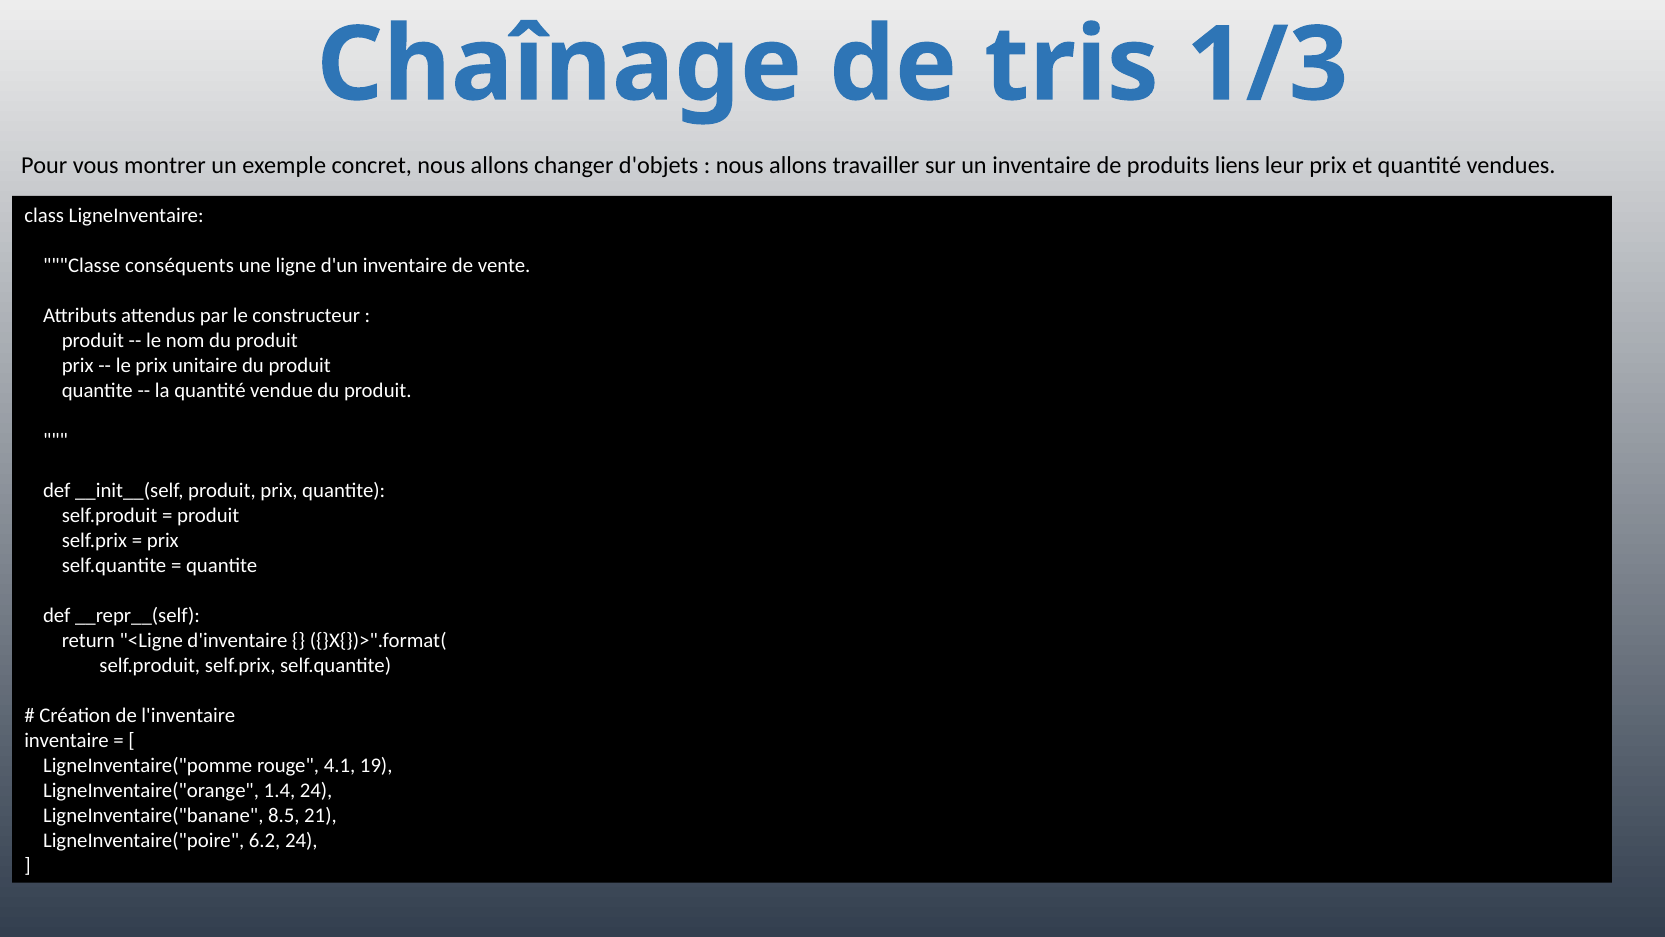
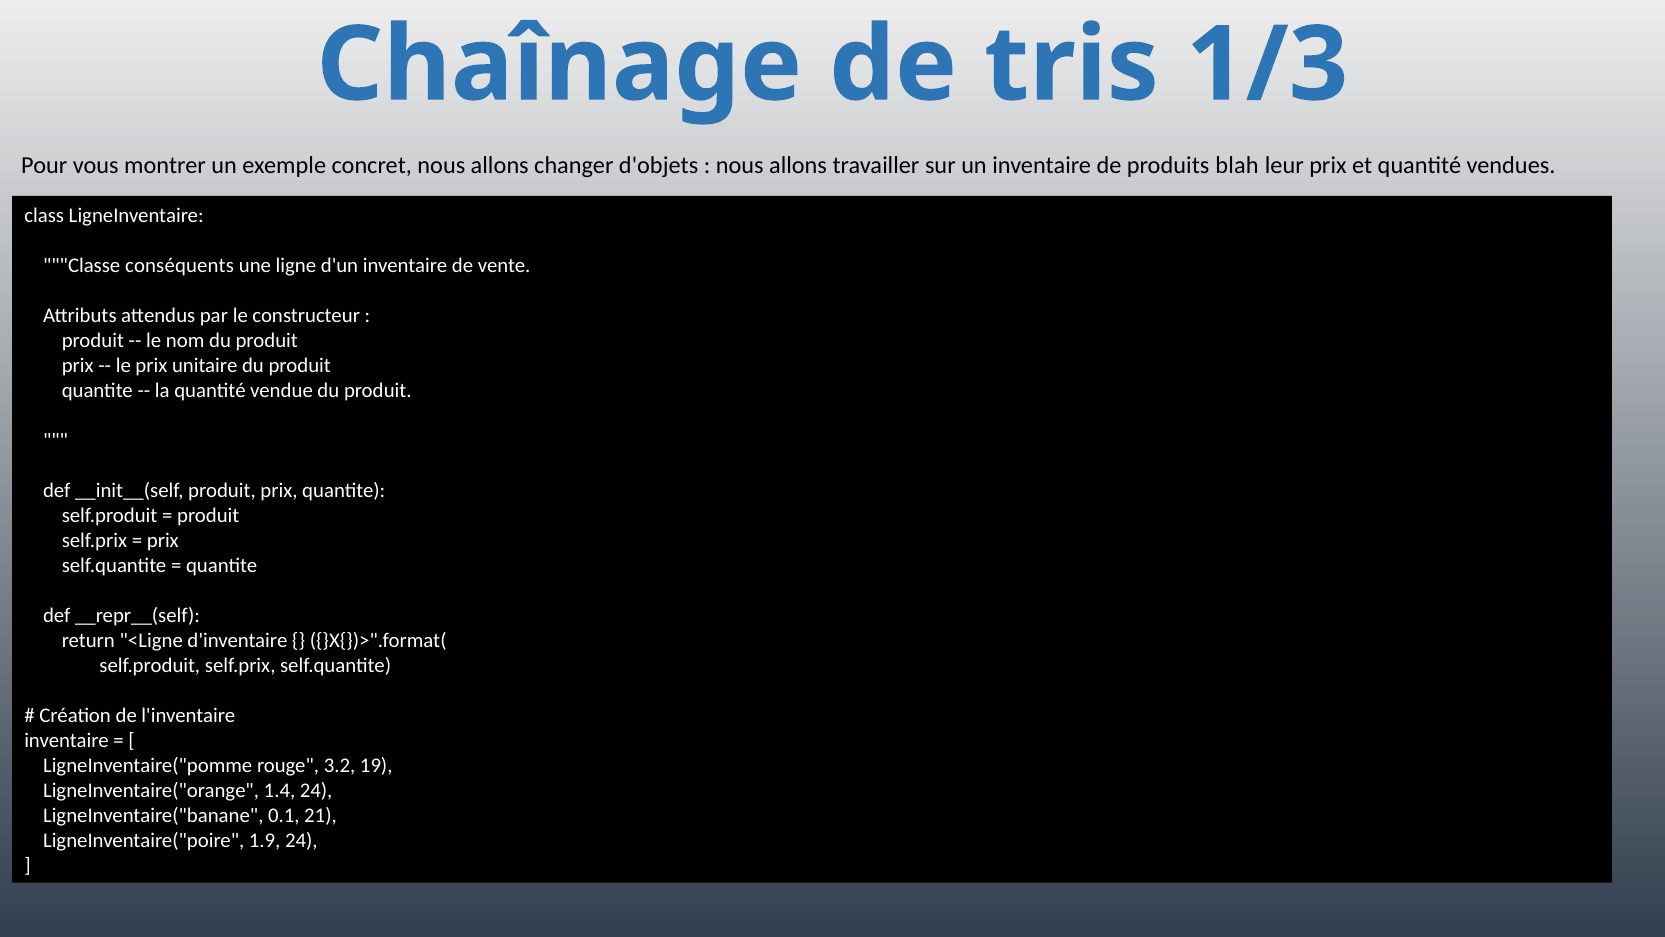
liens: liens -> blah (1237, 166)
4.1: 4.1 -> 3.2 (340, 765)
8.5: 8.5 -> 0.1 (284, 815)
6.2: 6.2 -> 1.9 (265, 840)
